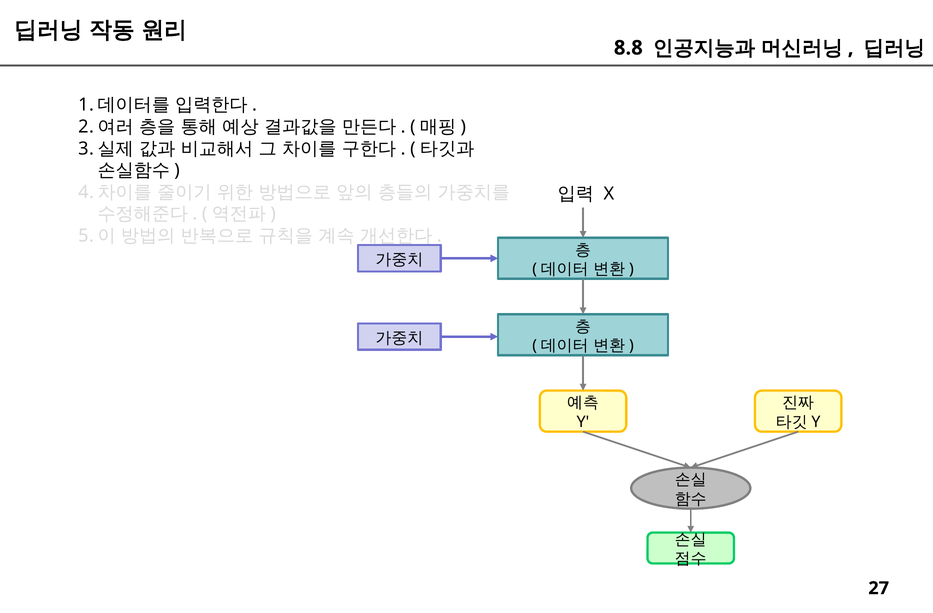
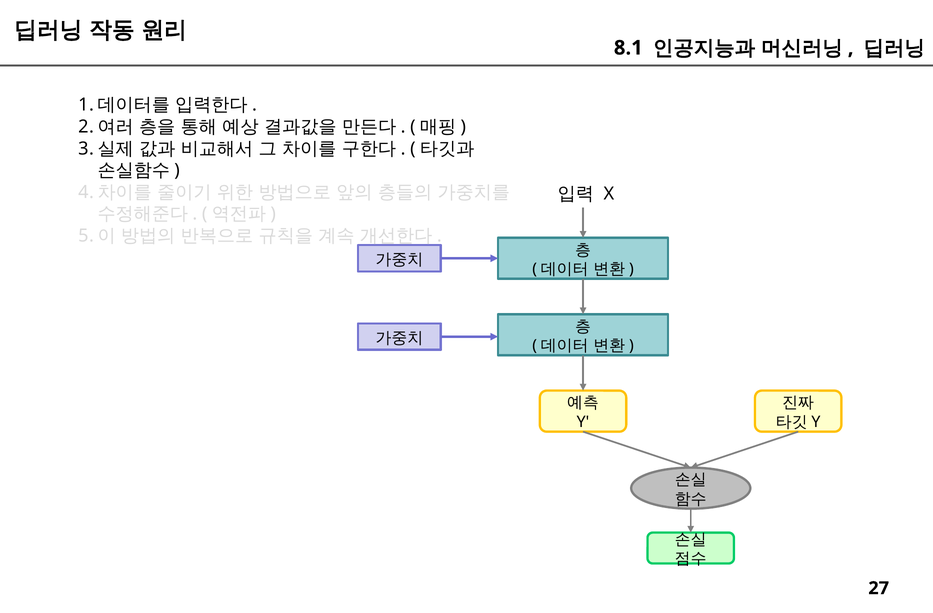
8.8: 8.8 -> 8.1 (628, 48)
